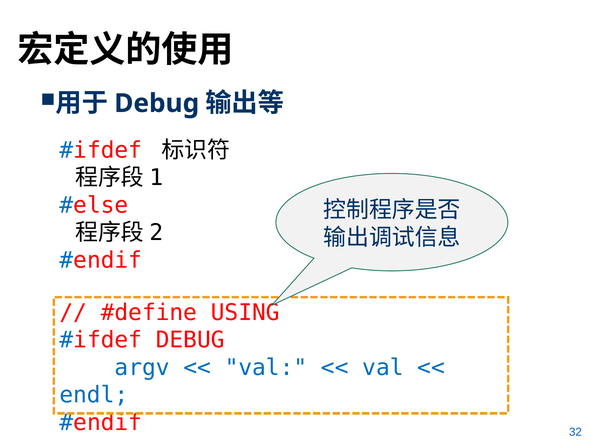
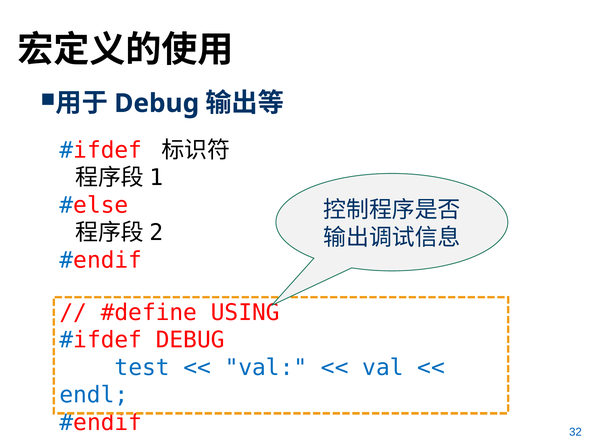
argv: argv -> test (142, 367)
